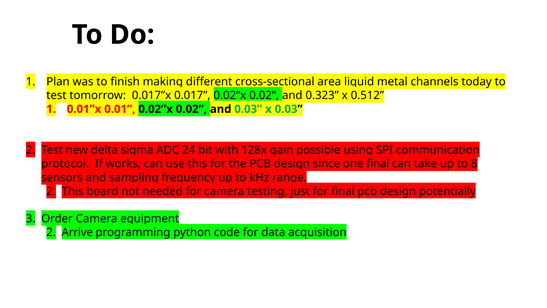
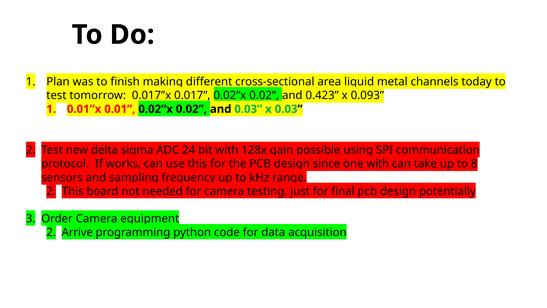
0.323: 0.323 -> 0.423 (322, 95)
0.512: 0.512 -> 0.093 (367, 95)
one final: final -> with (378, 164)
